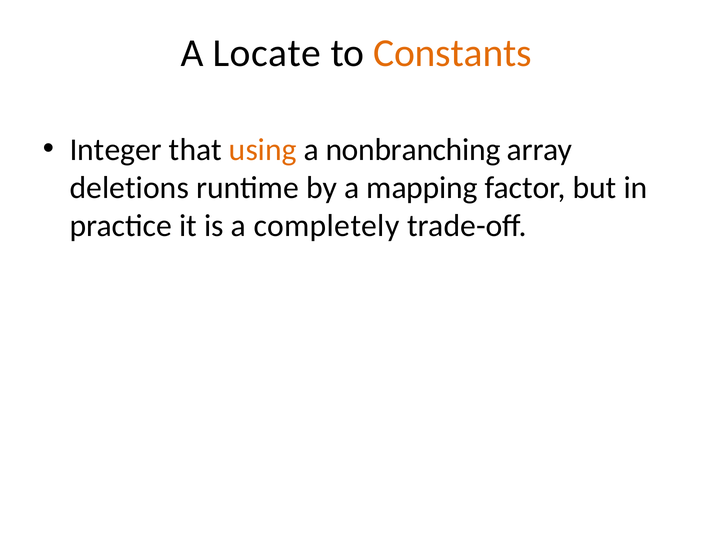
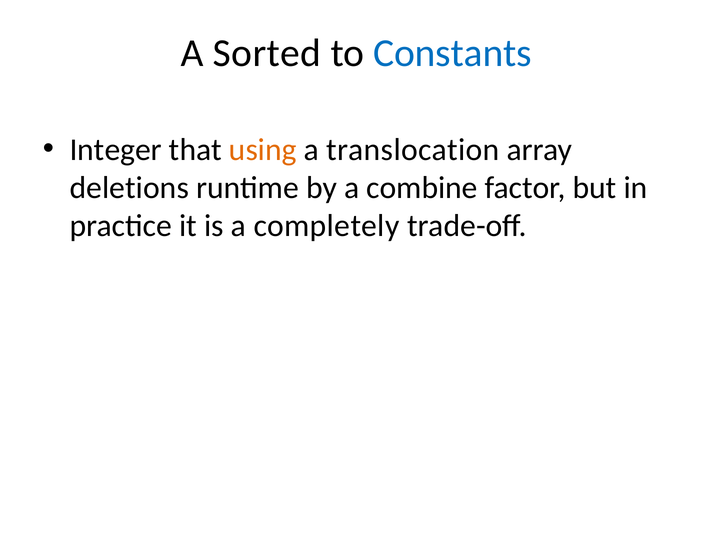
Locate: Locate -> Sorted (267, 53)
Constants colour: orange -> blue (453, 53)
nonbranching: nonbranching -> translocation (413, 150)
mapping: mapping -> combine (422, 188)
